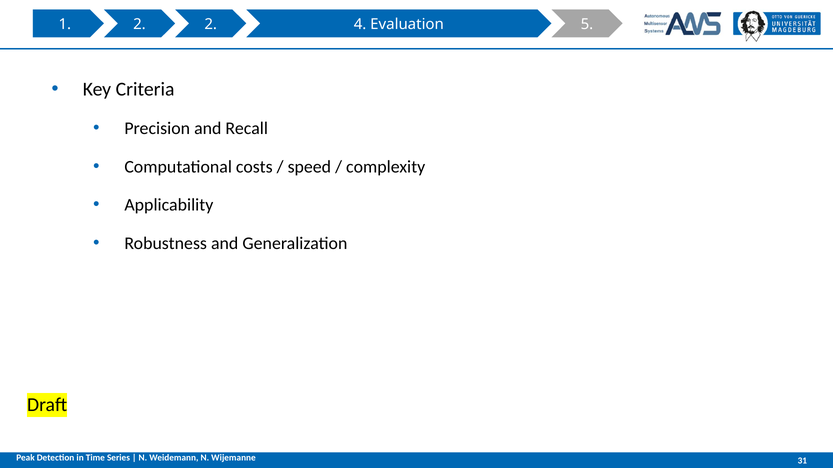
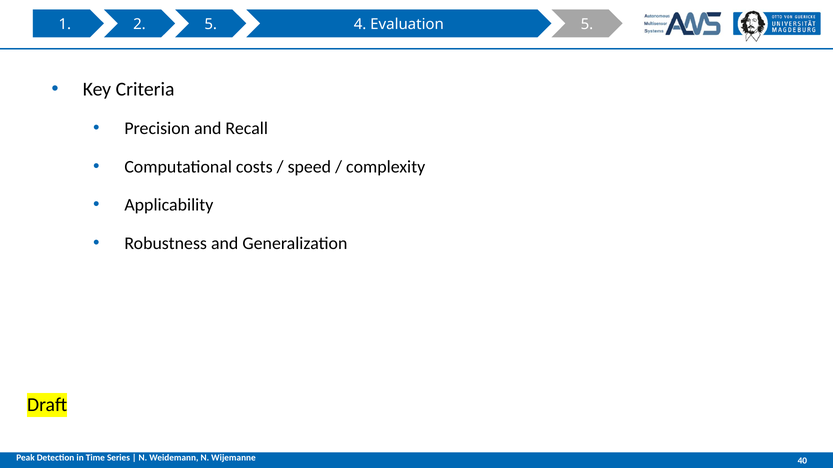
2 2: 2 -> 5 (211, 24)
31: 31 -> 40 (802, 461)
